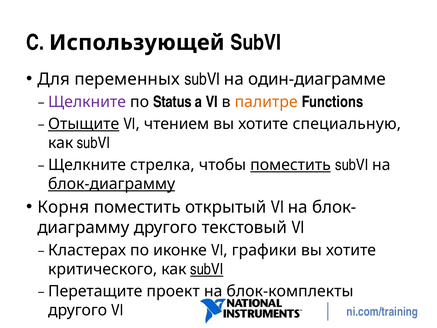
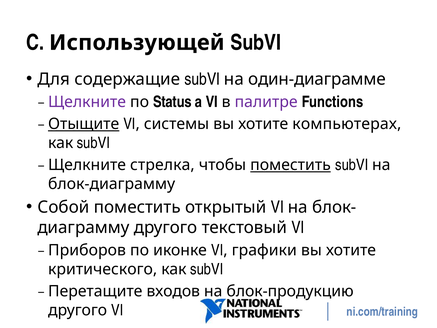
переменных: переменных -> содержащие (127, 79)
палитре colour: orange -> purple (266, 102)
чтением: чтением -> системы (177, 124)
специальную: специальную -> компьютерах (347, 124)
блок-диаграмму underline: present -> none (112, 184)
Корня: Корня -> Собой (63, 207)
Кластерах: Кластерах -> Приборов (87, 250)
subVI underline: present -> none (207, 269)
проект: проект -> входов (173, 291)
блок-комплекты: блок-комплекты -> блок-продукцию (290, 291)
